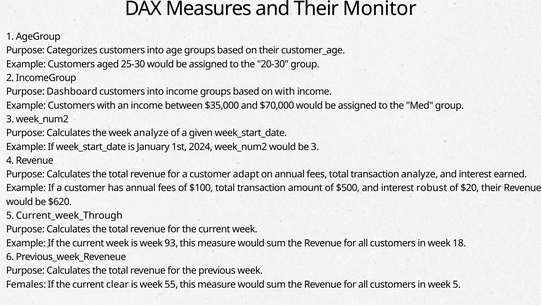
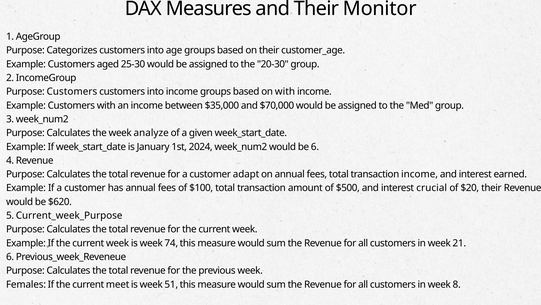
Purpose Dashboard: Dashboard -> Customers (72, 91)
be 3: 3 -> 6 (315, 146)
transaction analyze: analyze -> income (420, 174)
robust: robust -> crucial (432, 188)
Current_week_Through: Current_week_Through -> Current_week_Purpose (69, 215)
93: 93 -> 74 (171, 243)
18: 18 -> 21 (459, 243)
clear: clear -> meet (118, 284)
55: 55 -> 51 (171, 284)
week 5: 5 -> 8 (457, 284)
